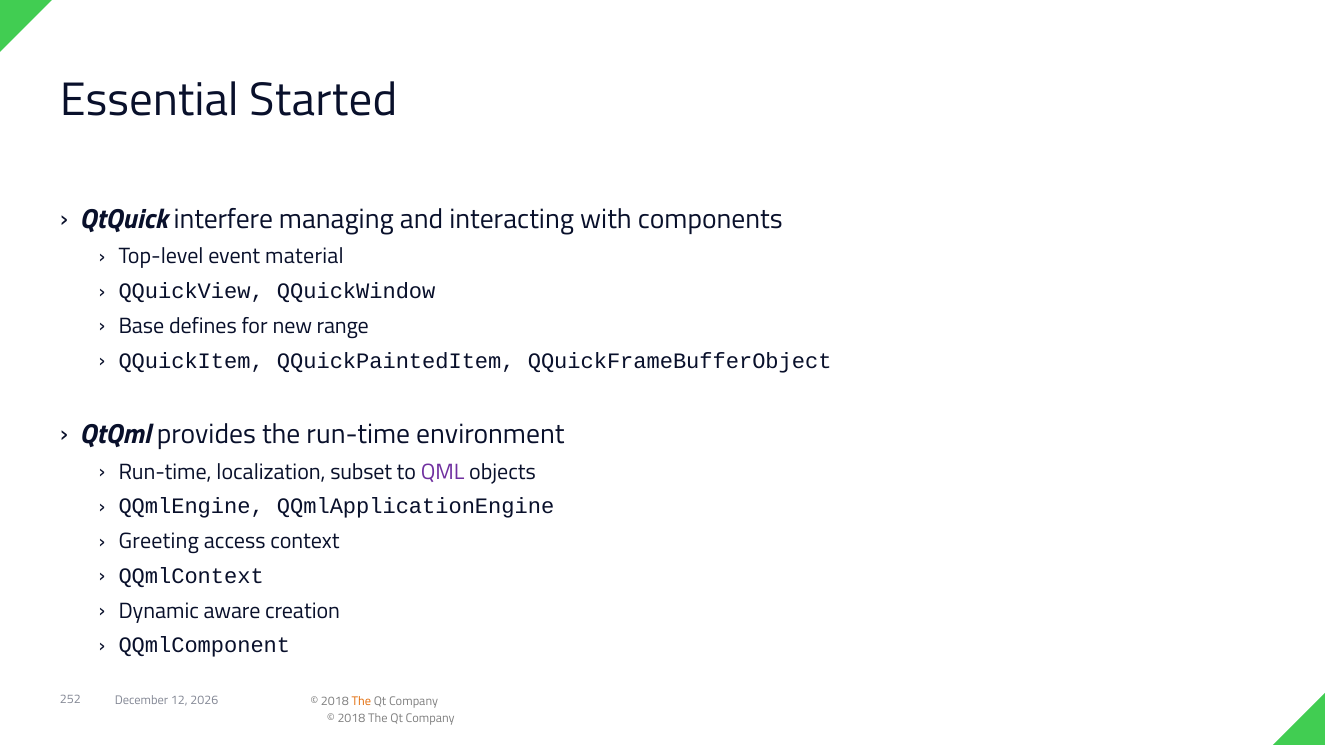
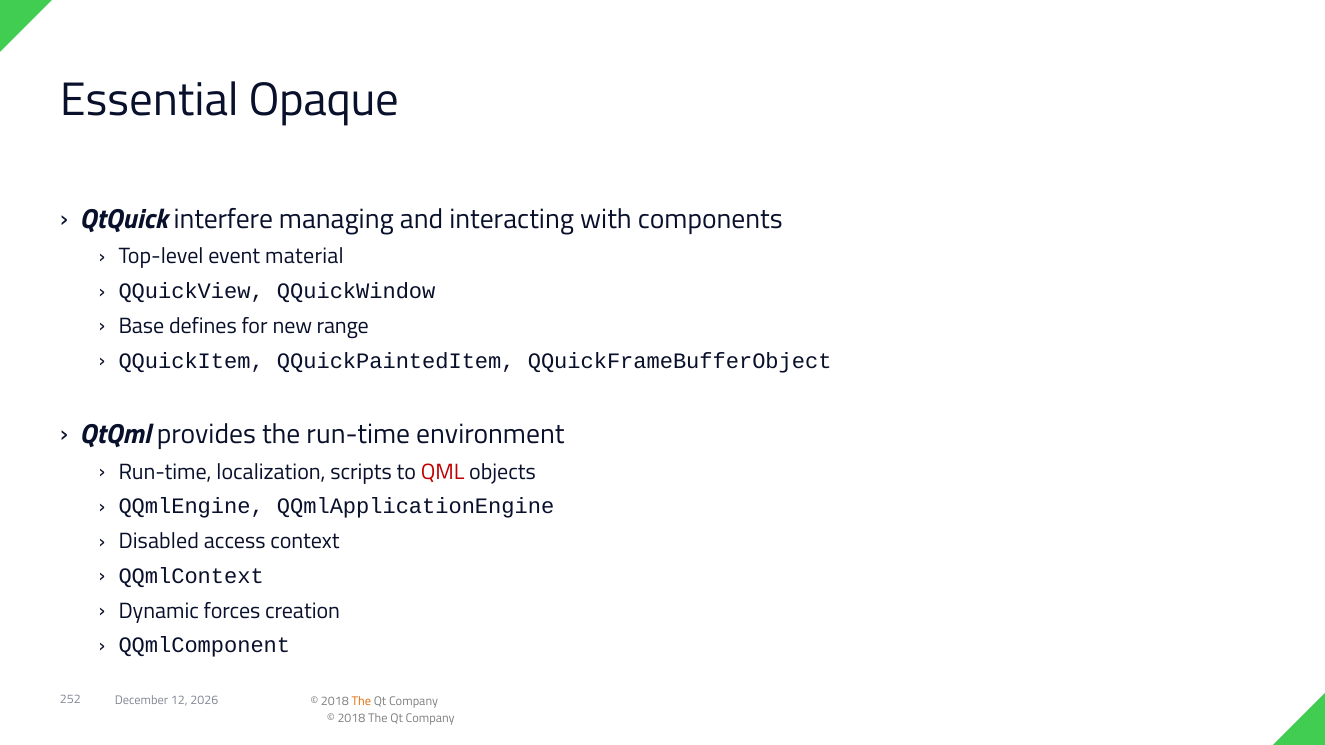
Started: Started -> Opaque (324, 100)
subset: subset -> scripts (361, 472)
QML colour: purple -> red (443, 472)
Greeting: Greeting -> Disabled (159, 542)
aware: aware -> forces (232, 611)
